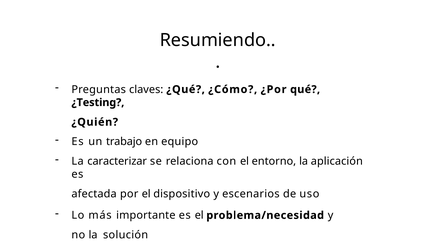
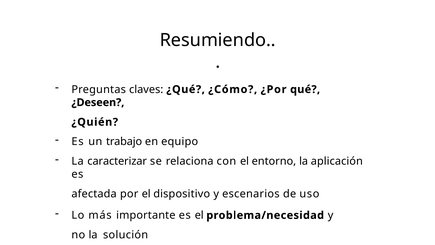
¿Testing: ¿Testing -> ¿Deseen (98, 102)
